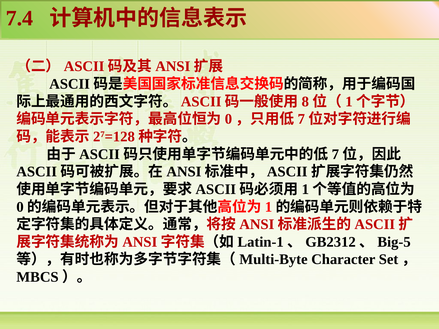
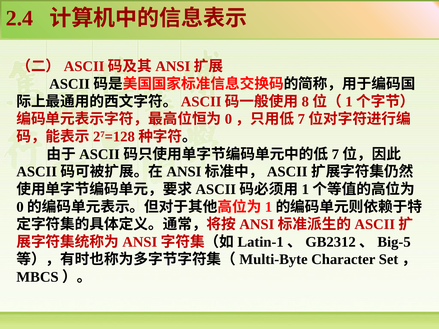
7.4: 7.4 -> 2.4 (19, 18)
